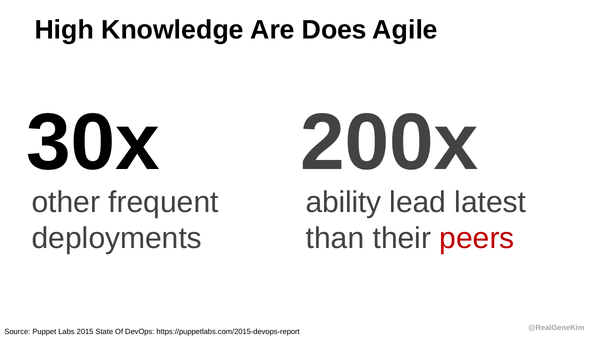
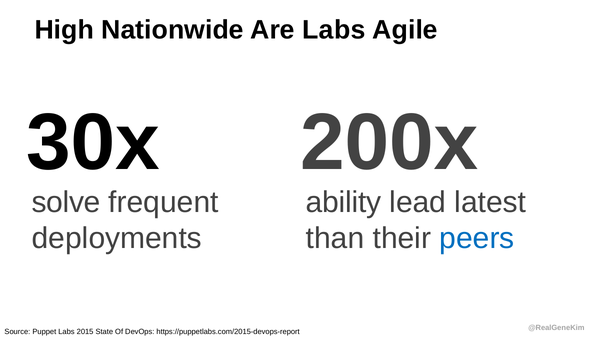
Knowledge: Knowledge -> Nationwide (173, 30)
Are Does: Does -> Labs (334, 30)
other: other -> solve (66, 202)
peers colour: red -> blue (477, 238)
